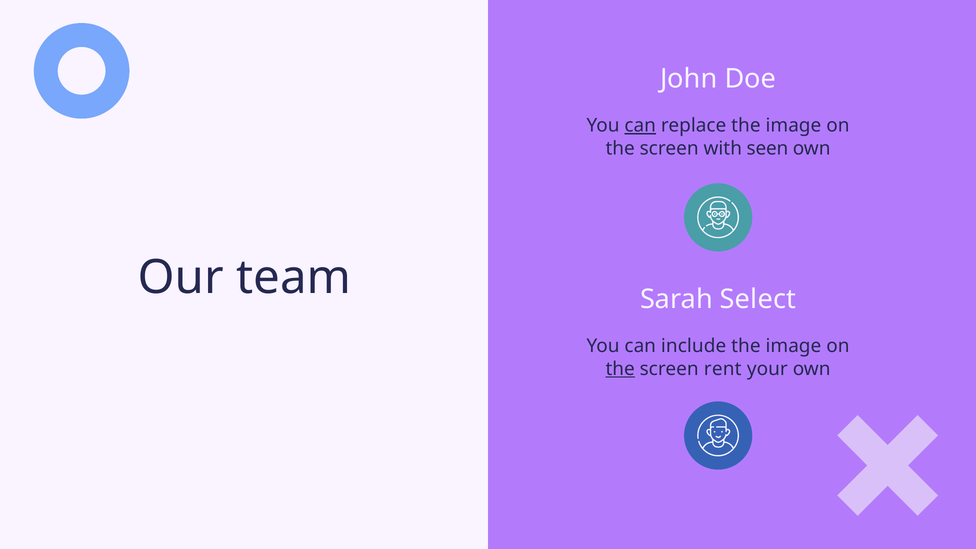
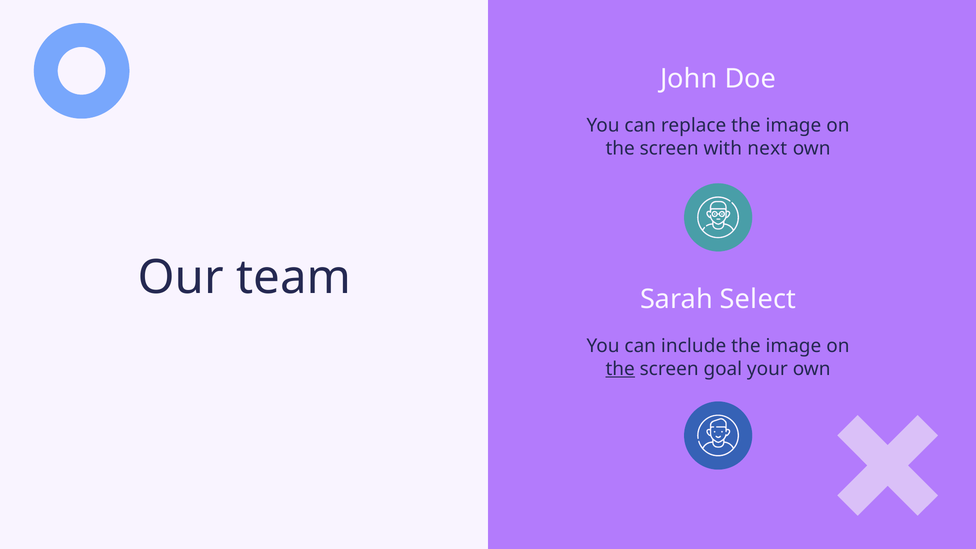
can underline: present -> none (640, 126)
seen: seen -> next (767, 148)
rent: rent -> goal (723, 369)
